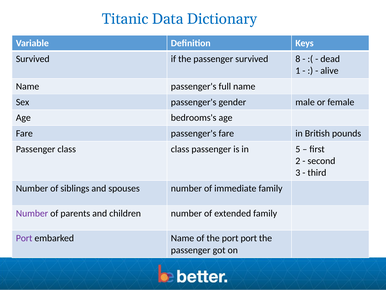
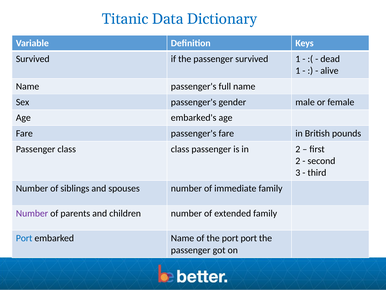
survived 8: 8 -> 1 (298, 59)
bedrooms's: bedrooms's -> embarked's (194, 118)
in 5: 5 -> 2 (298, 149)
Port colour: purple -> blue (24, 238)
